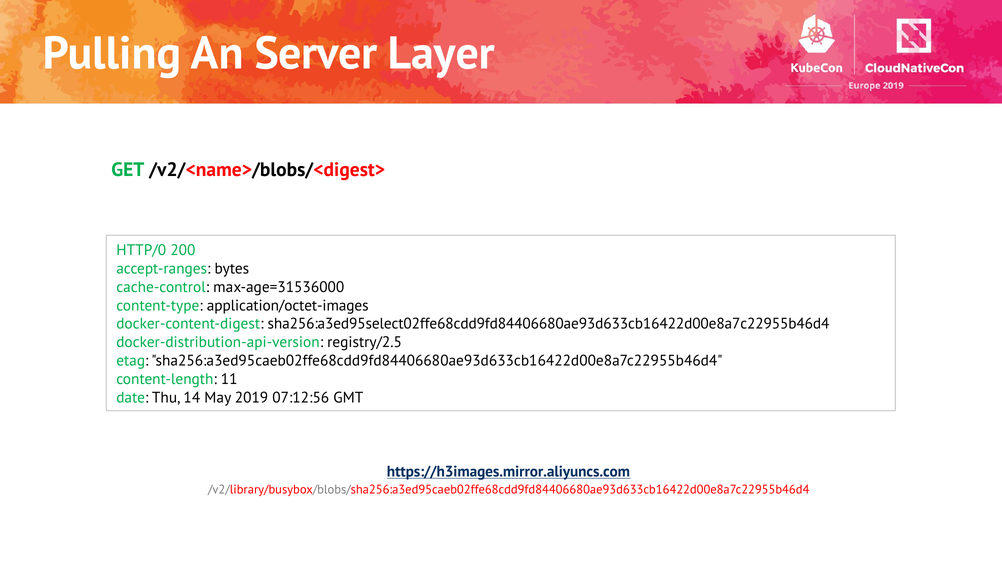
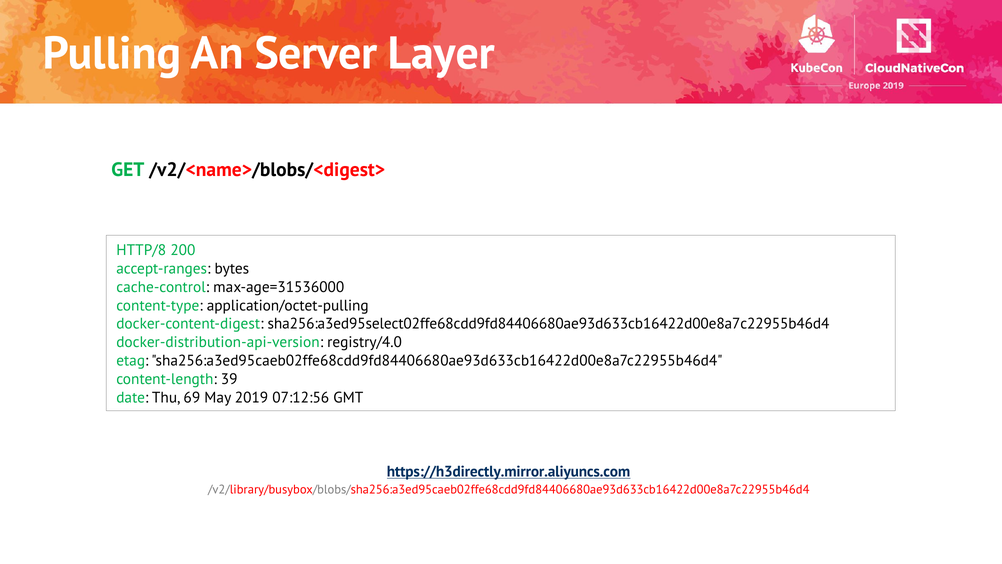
HTTP/0: HTTP/0 -> HTTP/8 (141, 250)
application/octet-images: application/octet-images -> application/octet-pulling (288, 305)
registry/2.5: registry/2.5 -> registry/4.0 (365, 342)
11: 11 -> 39 (229, 379)
14: 14 -> 69 (192, 397)
https://h3images.mirror.aliyuncs.com: https://h3images.mirror.aliyuncs.com -> https://h3directly.mirror.aliyuncs.com (508, 471)
